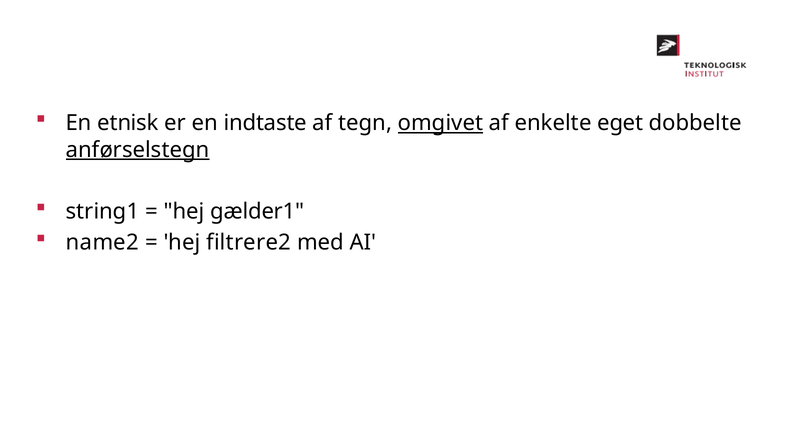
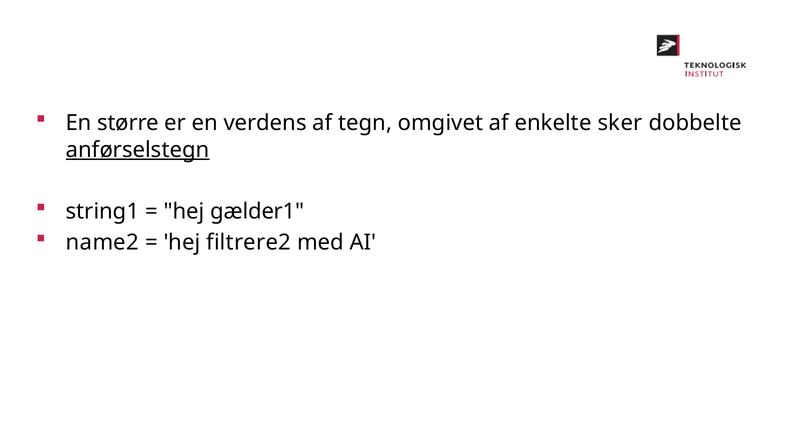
etnisk: etnisk -> større (128, 123)
indtaste: indtaste -> verdens (265, 123)
omgivet underline: present -> none (440, 123)
eget: eget -> sker (620, 123)
